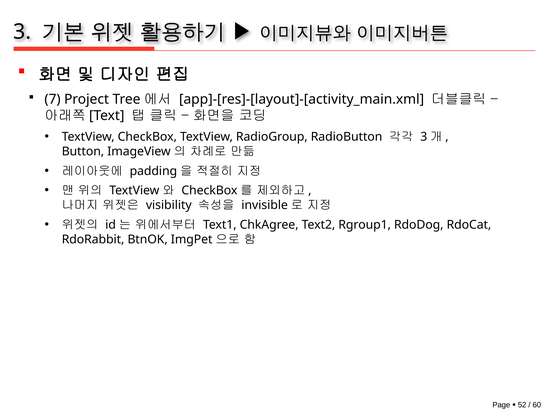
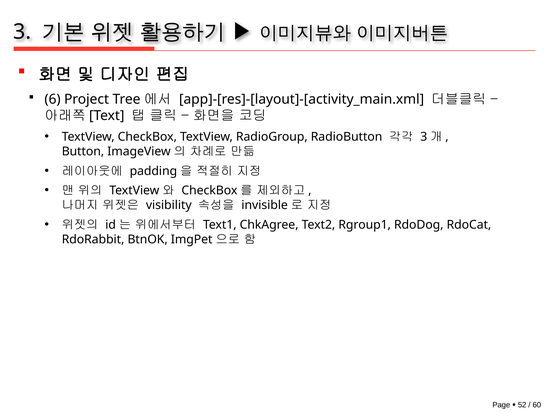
7: 7 -> 6 (53, 99)
